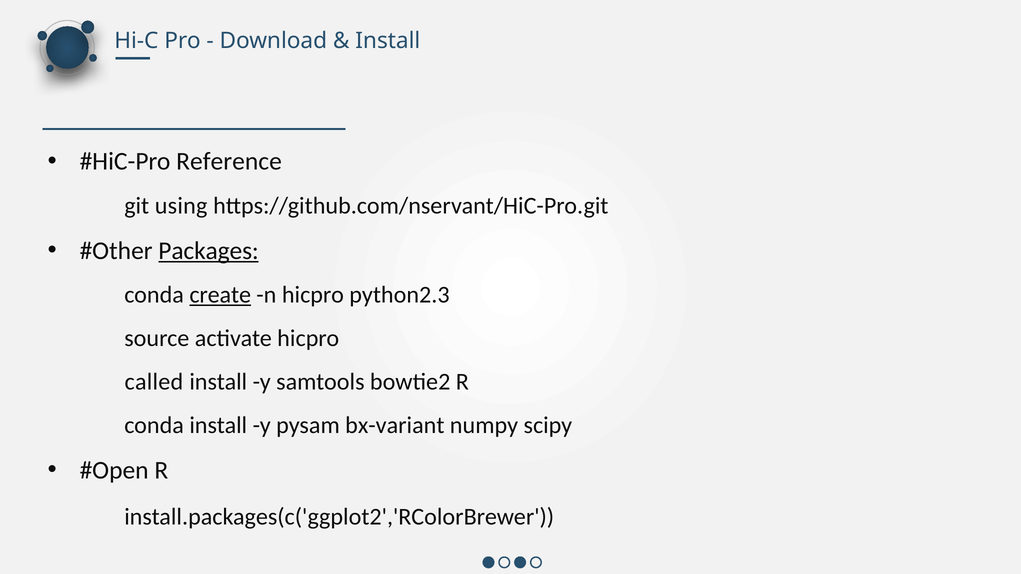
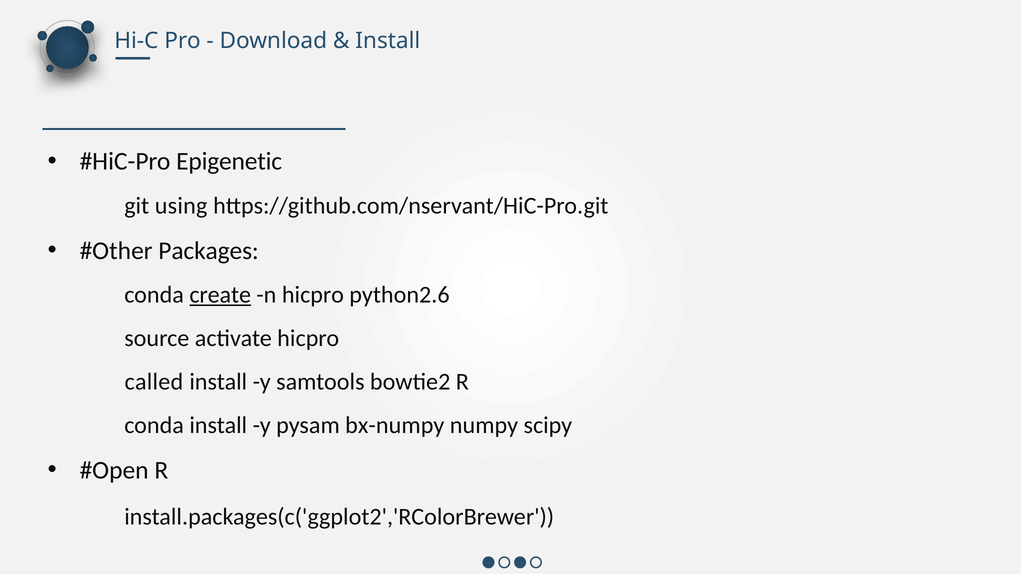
Reference: Reference -> Epigenetic (229, 162)
Packages underline: present -> none (209, 251)
python2.3: python2.3 -> python2.6 (399, 295)
bx-variant: bx-variant -> bx-numpy (395, 425)
